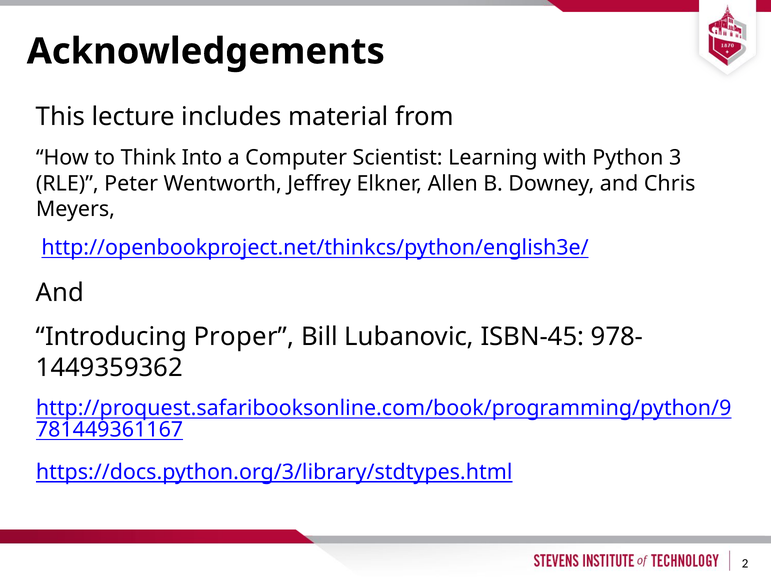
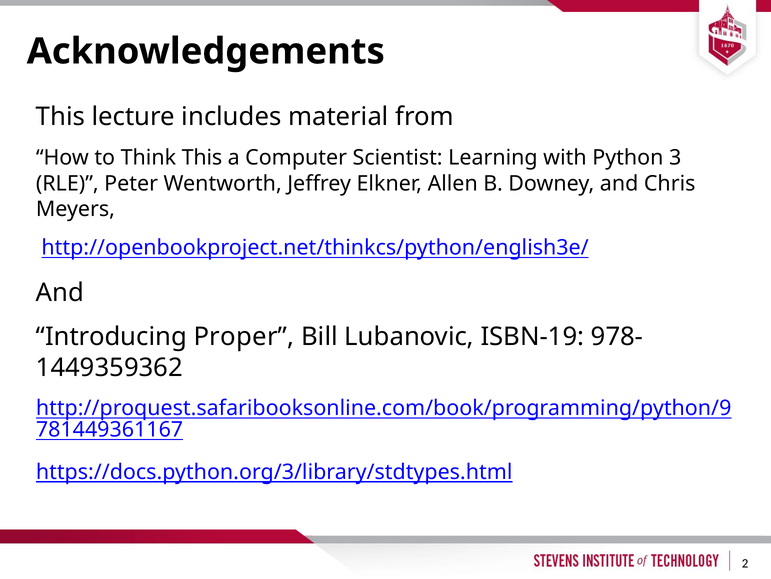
Think Into: Into -> This (202, 158)
ISBN-45: ISBN-45 -> ISBN-19 (532, 336)
